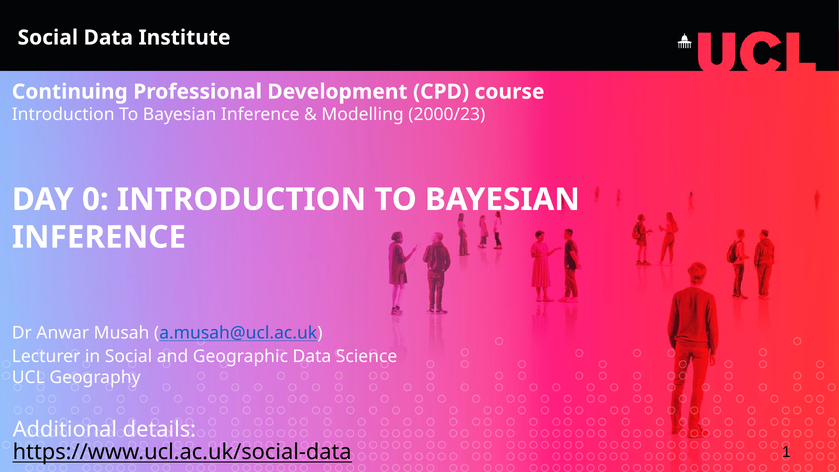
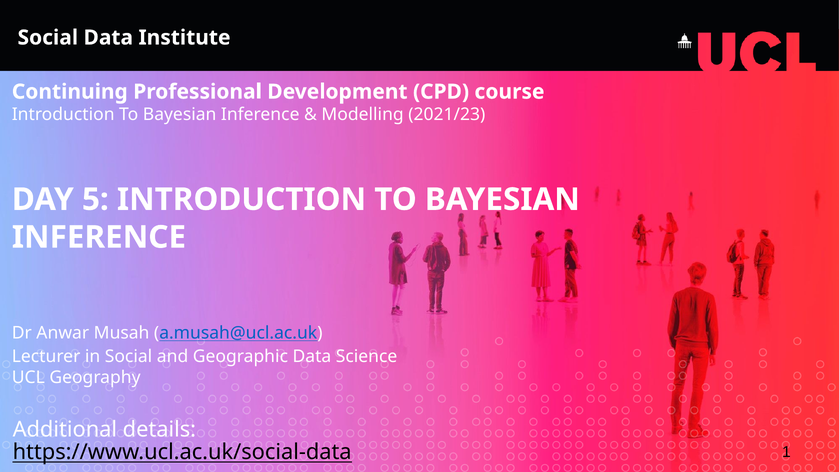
2000/23: 2000/23 -> 2021/23 (447, 115)
0: 0 -> 5 (95, 199)
